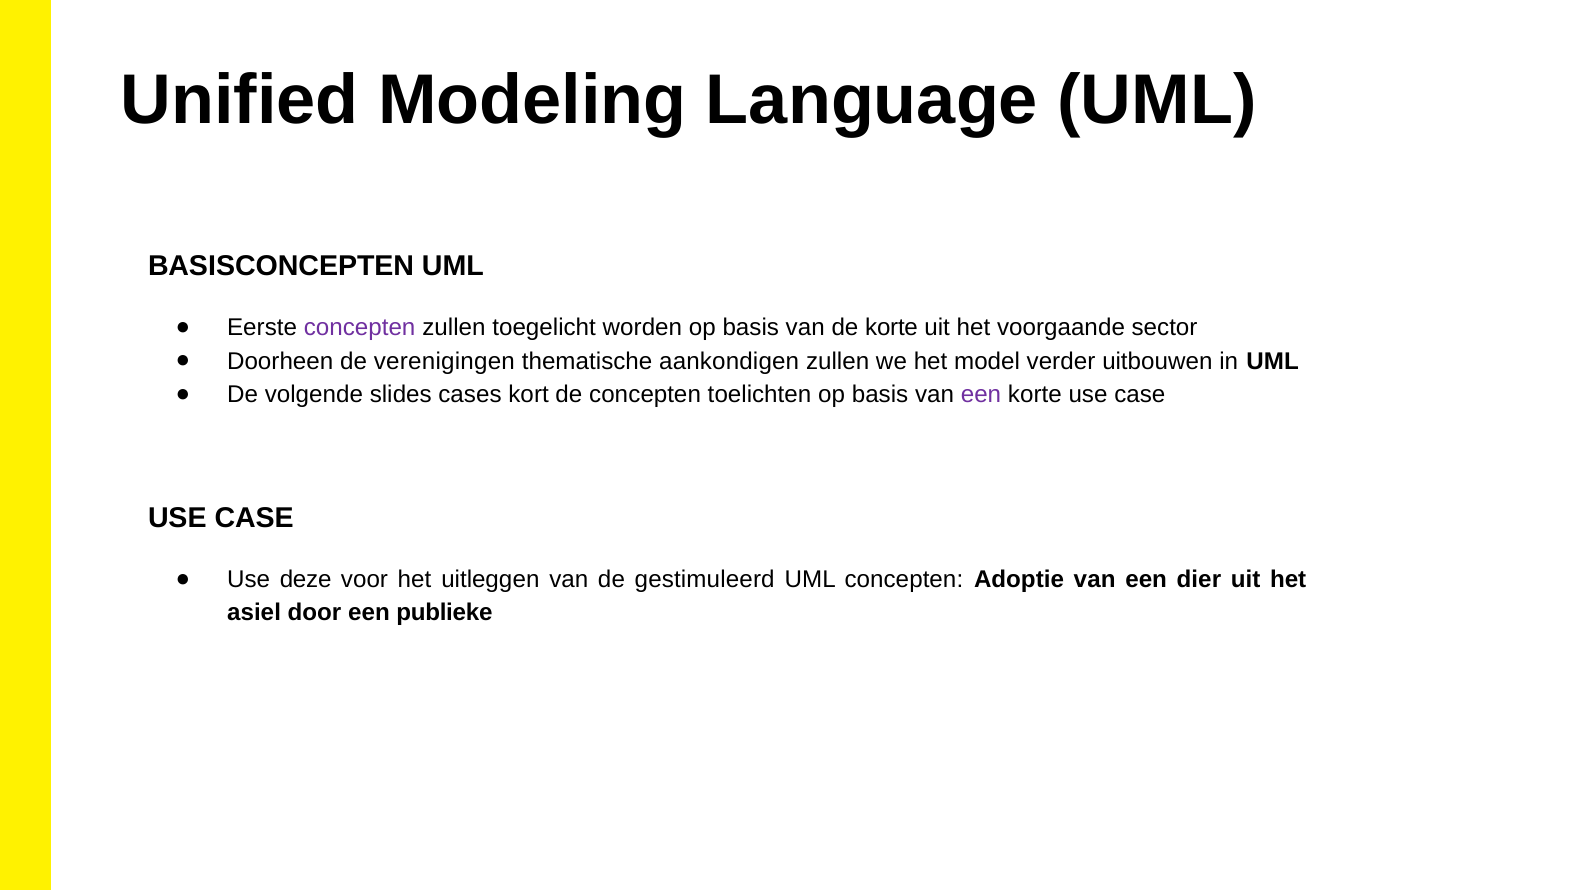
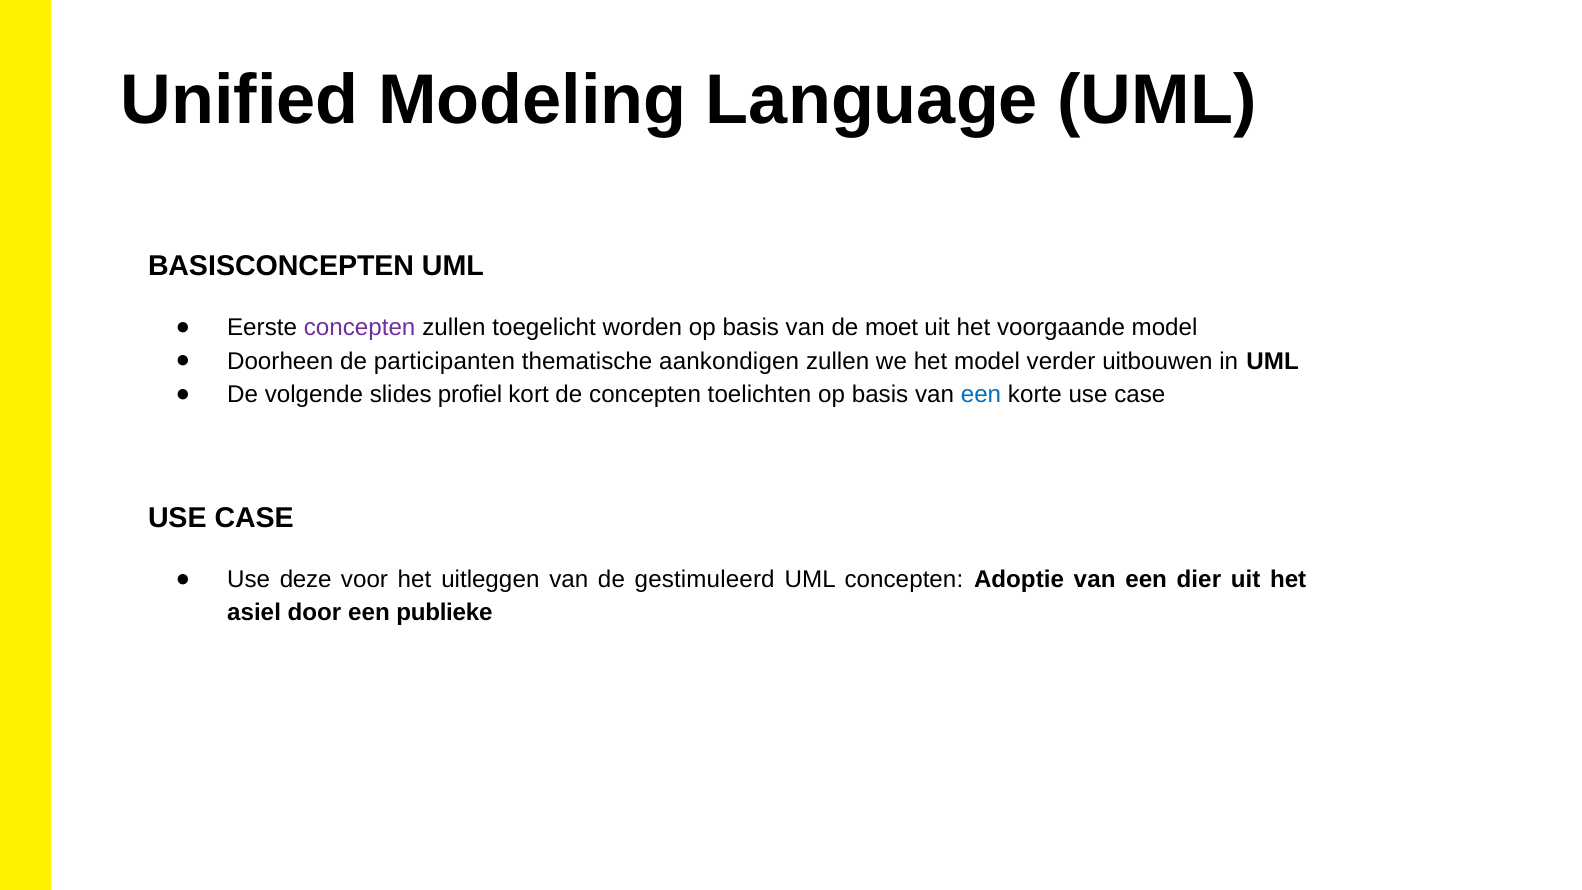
de korte: korte -> moet (892, 328)
voorgaande sector: sector -> model (1165, 328)
verenigingen: verenigingen -> participanten (444, 361)
cases: cases -> profiel (470, 395)
een colour: purple -> blue (981, 395)
